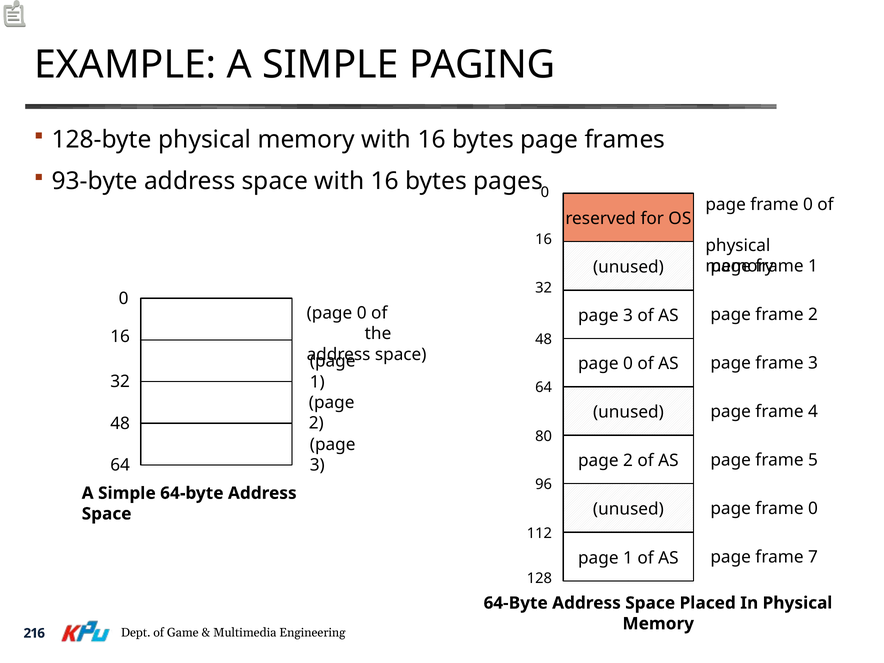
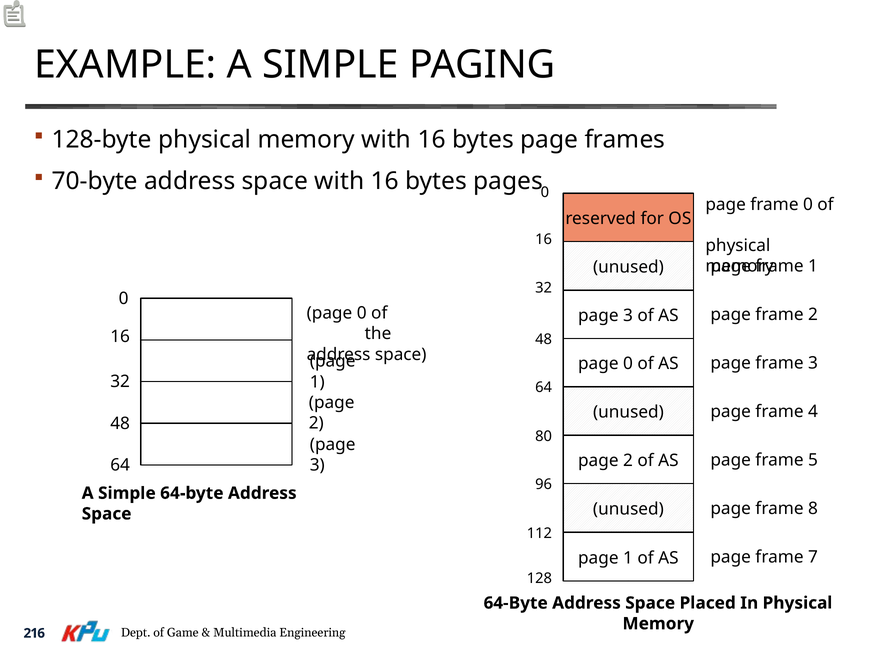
93-byte: 93-byte -> 70-byte (95, 181)
0: 0 -> 8 (813, 508)
